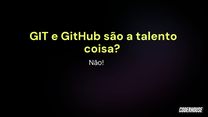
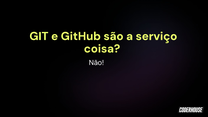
talento: talento -> serviço (156, 36)
